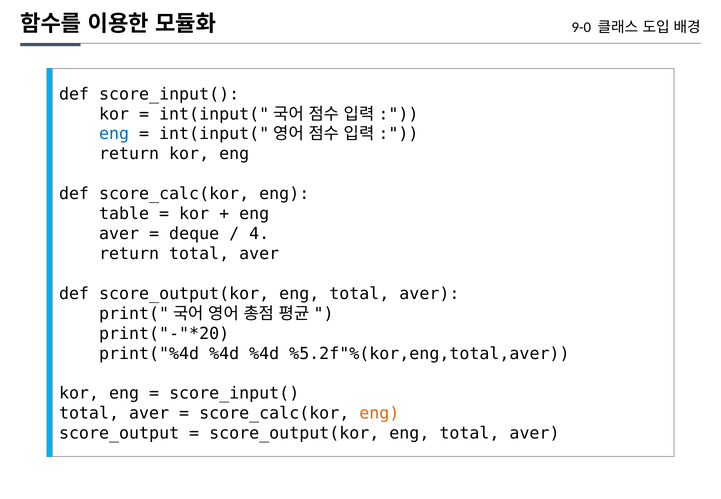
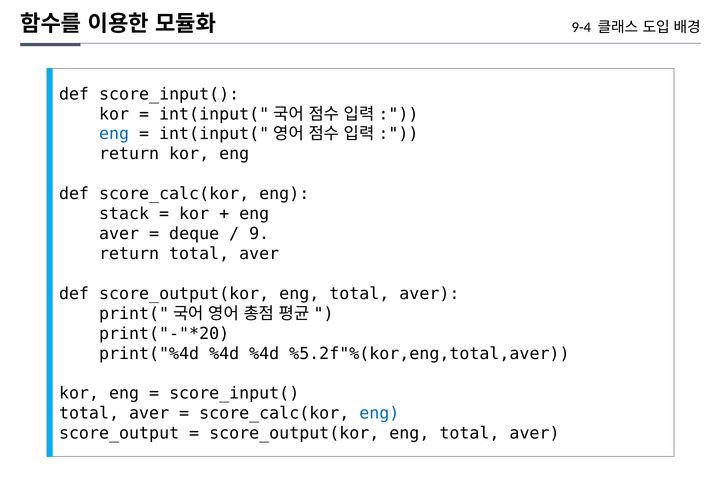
9-0: 9-0 -> 9-4 (581, 27)
table: table -> stack (124, 214)
4: 4 -> 9 (259, 234)
eng colour: orange -> blue (379, 414)
